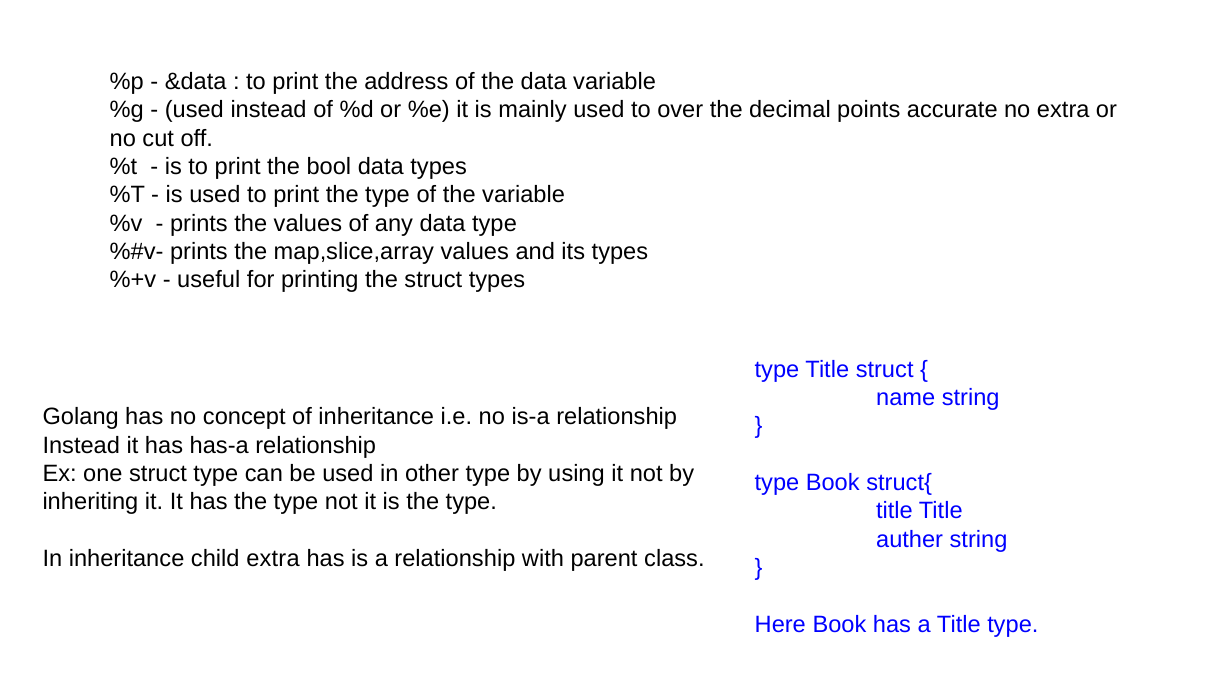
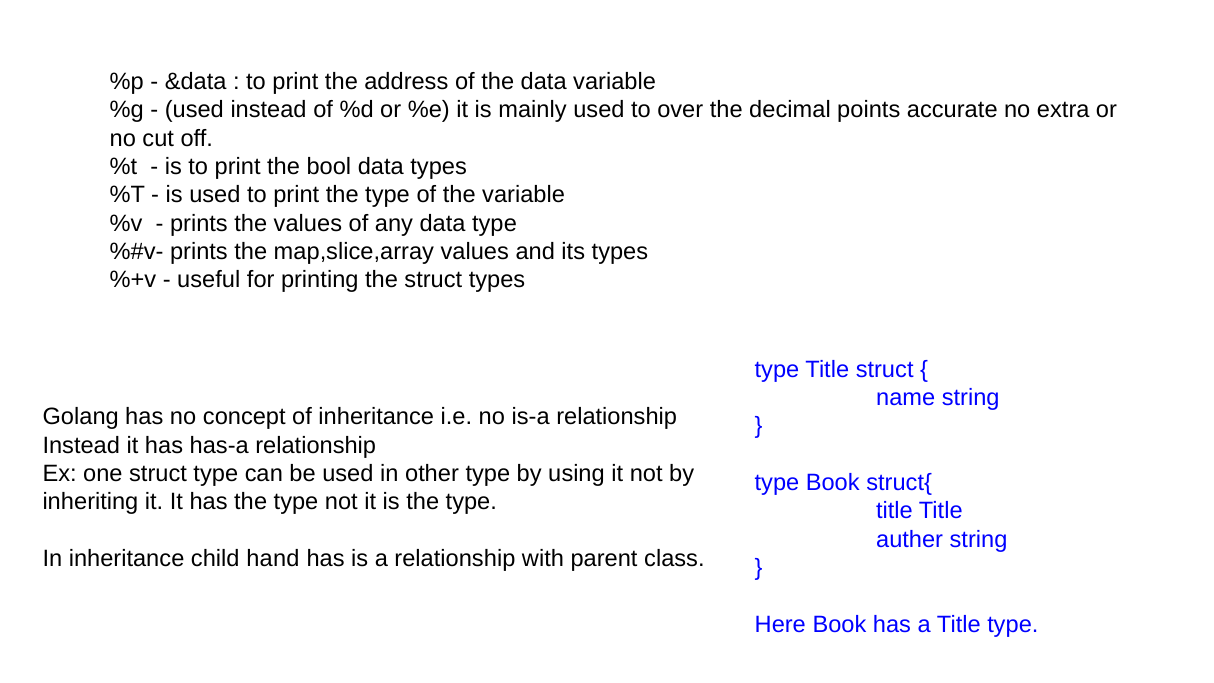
child extra: extra -> hand (273, 559)
